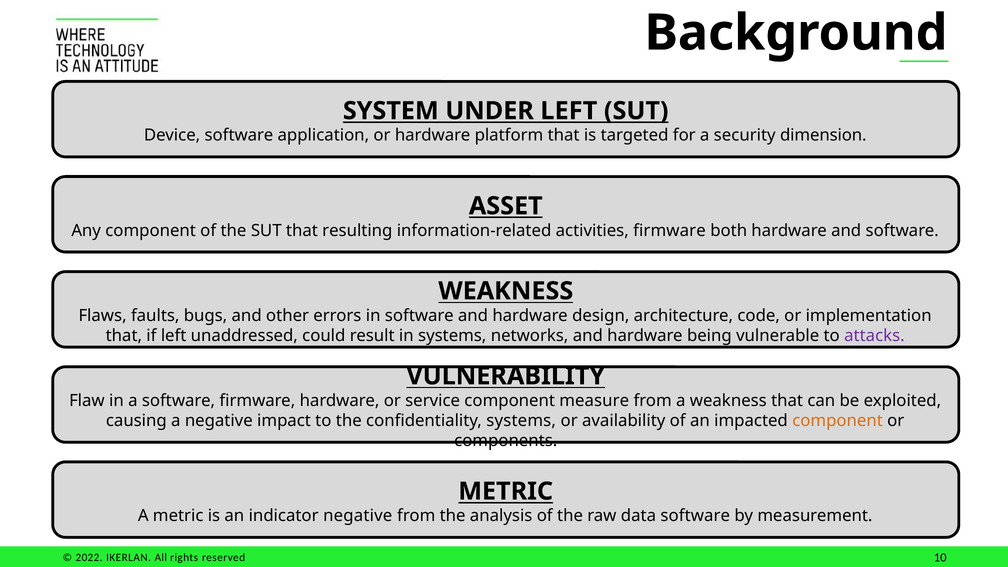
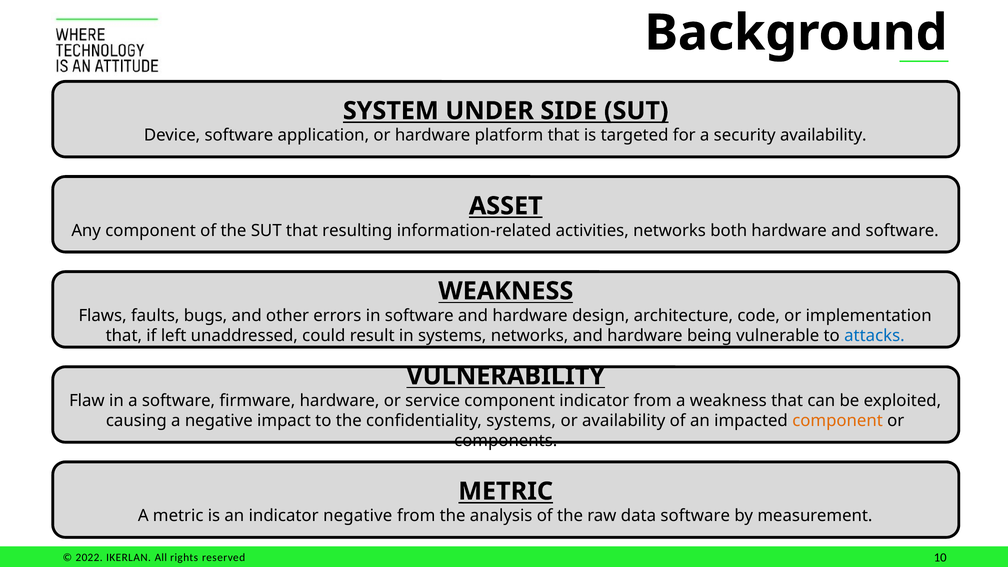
UNDER LEFT: LEFT -> SIDE (569, 111)
security dimension: dimension -> availability (823, 135)
activities firmware: firmware -> networks (670, 231)
attacks colour: purple -> blue (874, 336)
component measure: measure -> indicator (594, 401)
